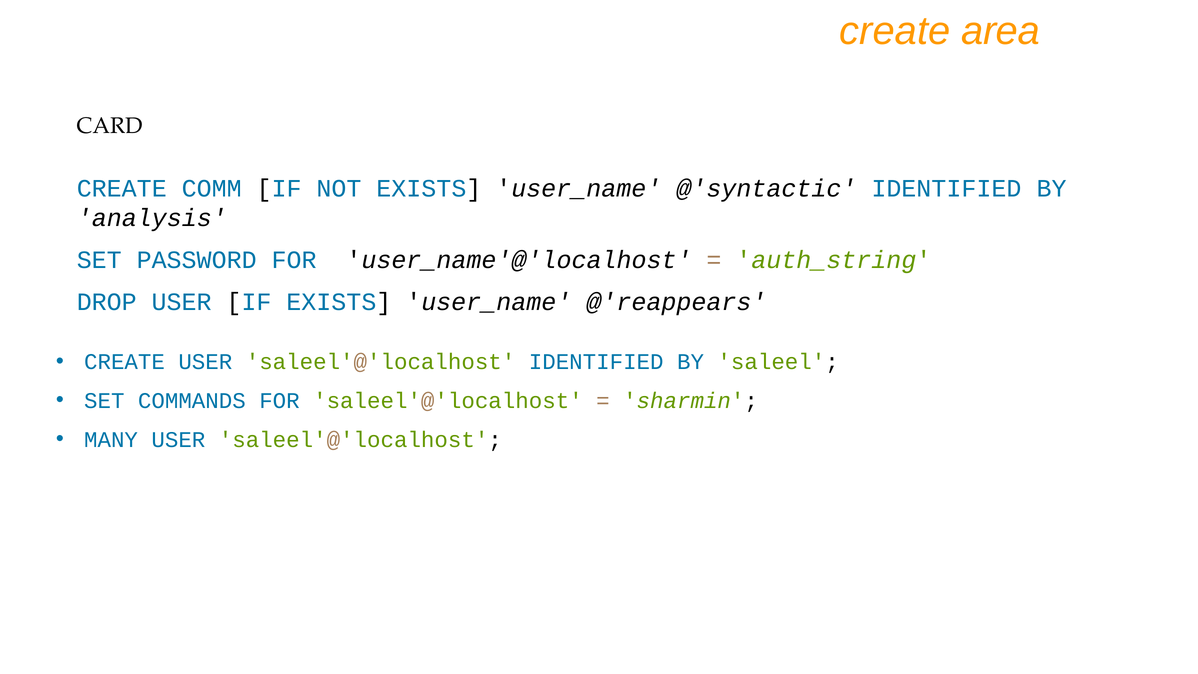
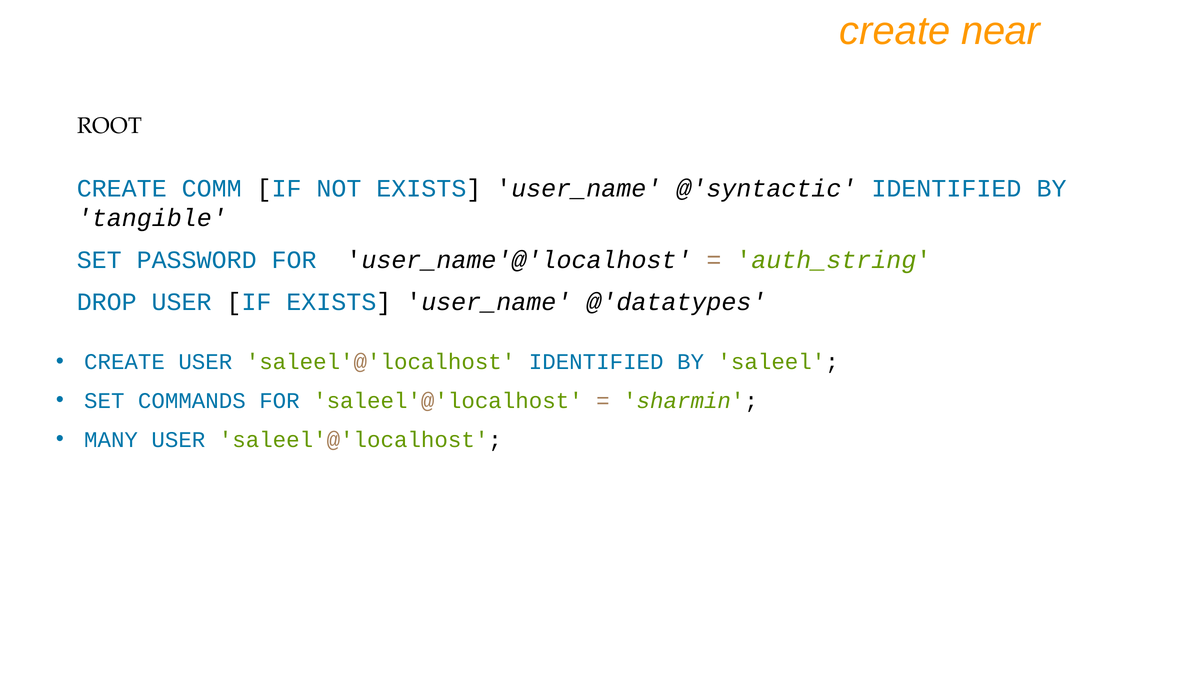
area: area -> near (1001, 31)
CARD: CARD -> ROOT (110, 126)
analysis: analysis -> tangible (152, 218)
@'reappears: @'reappears -> @'datatypes (676, 302)
